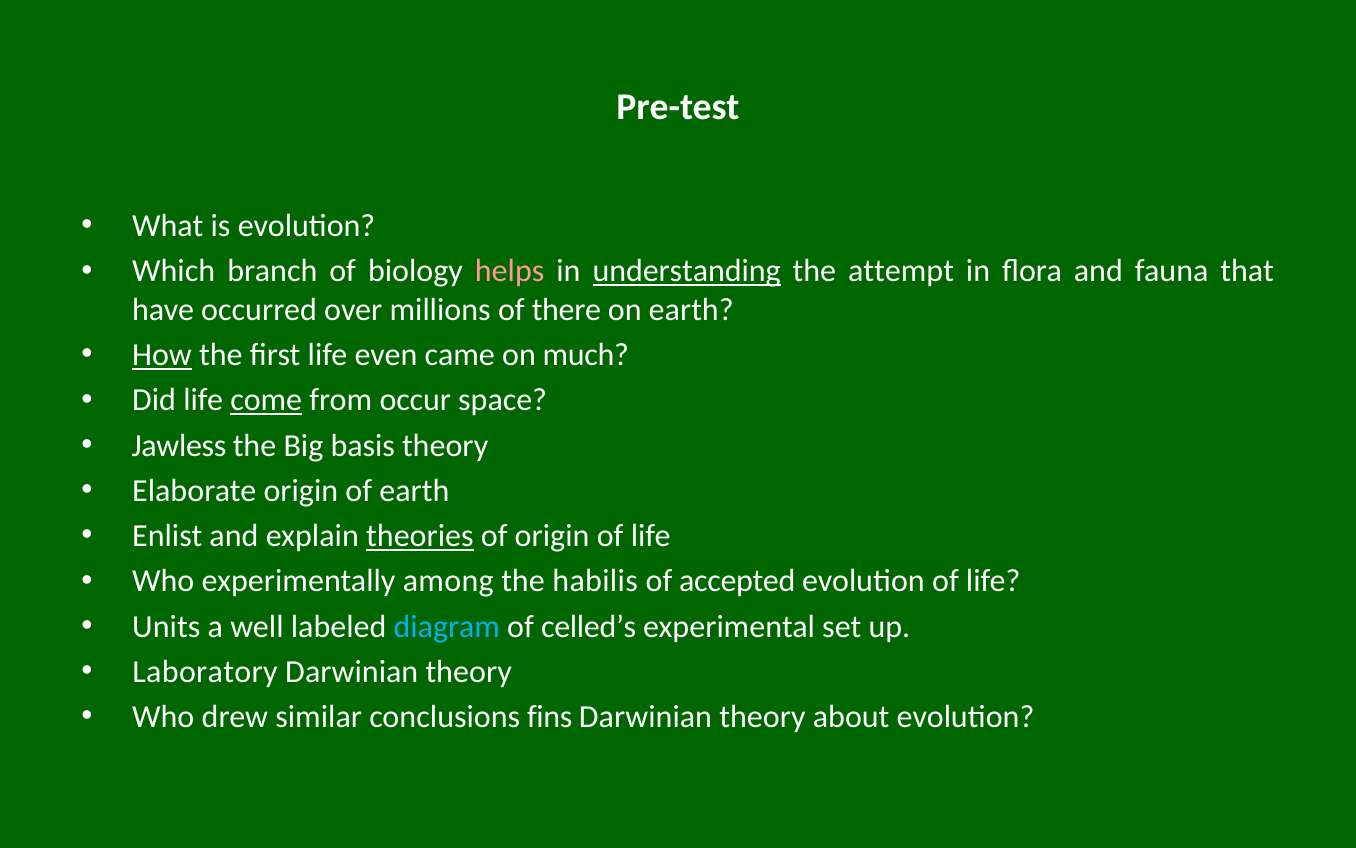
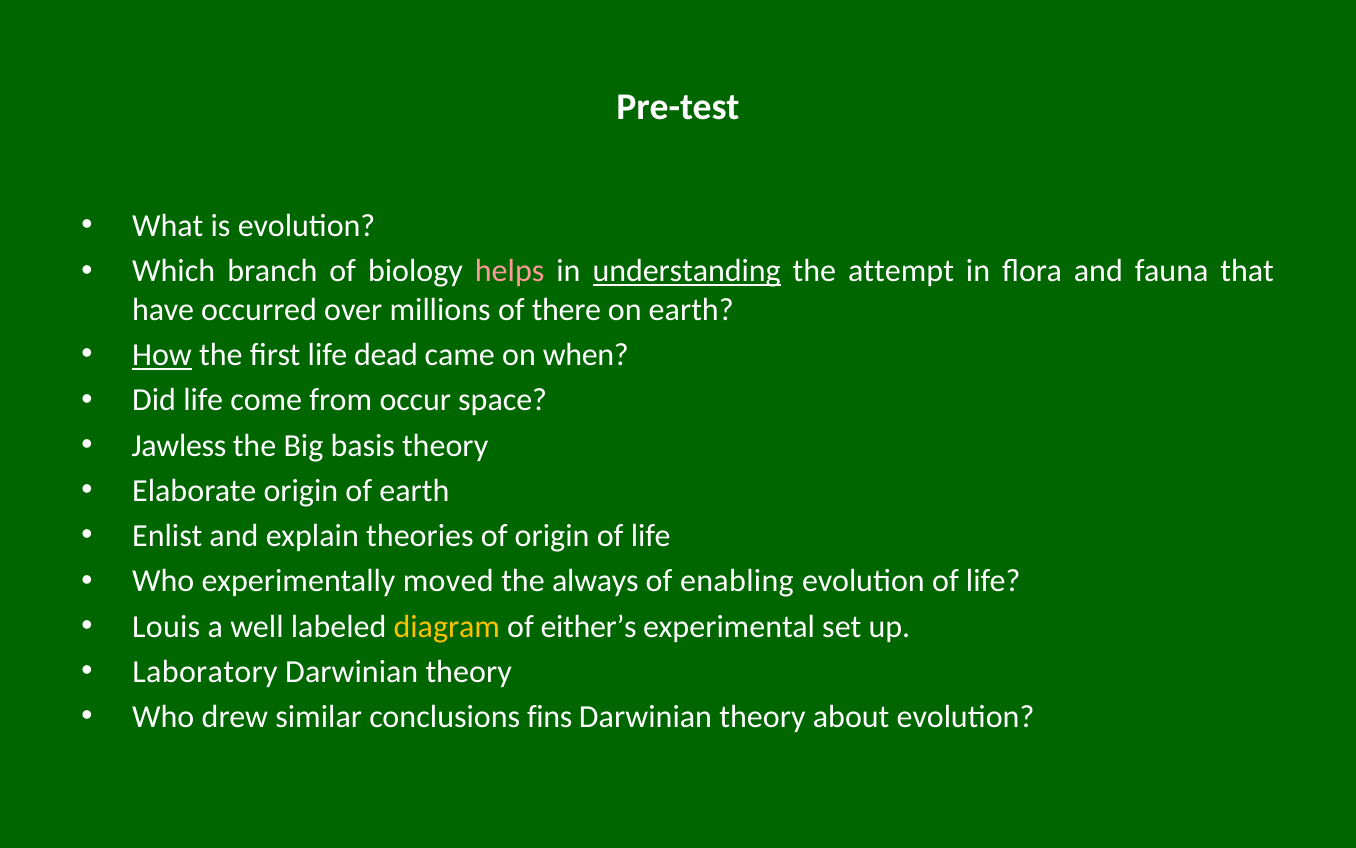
even: even -> dead (386, 355)
much: much -> when (586, 355)
come underline: present -> none (266, 400)
theories underline: present -> none (420, 536)
among: among -> moved (448, 581)
habilis: habilis -> always (595, 581)
accepted: accepted -> enabling (737, 581)
Units: Units -> Louis (166, 626)
diagram colour: light blue -> yellow (447, 626)
celled’s: celled’s -> either’s (589, 626)
